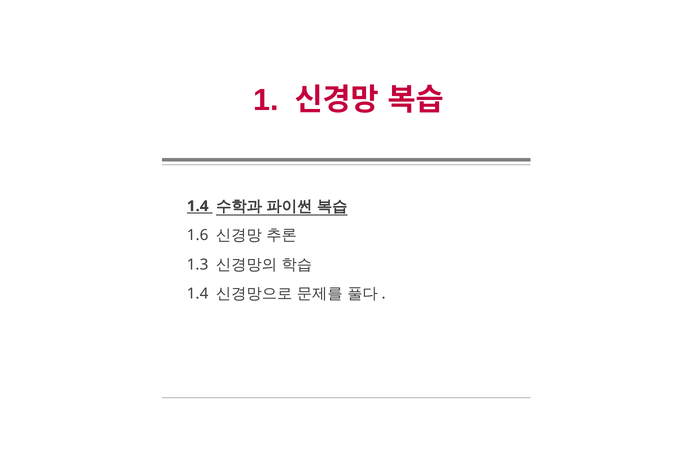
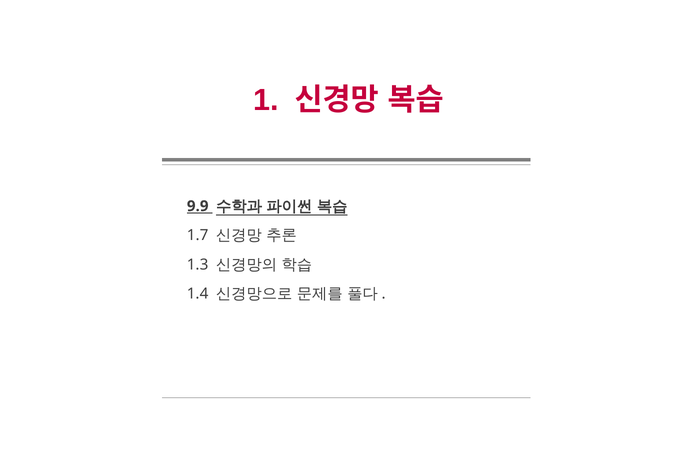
1.4: 1.4 -> 9.9 (198, 206)
1.6: 1.6 -> 1.7 (198, 236)
